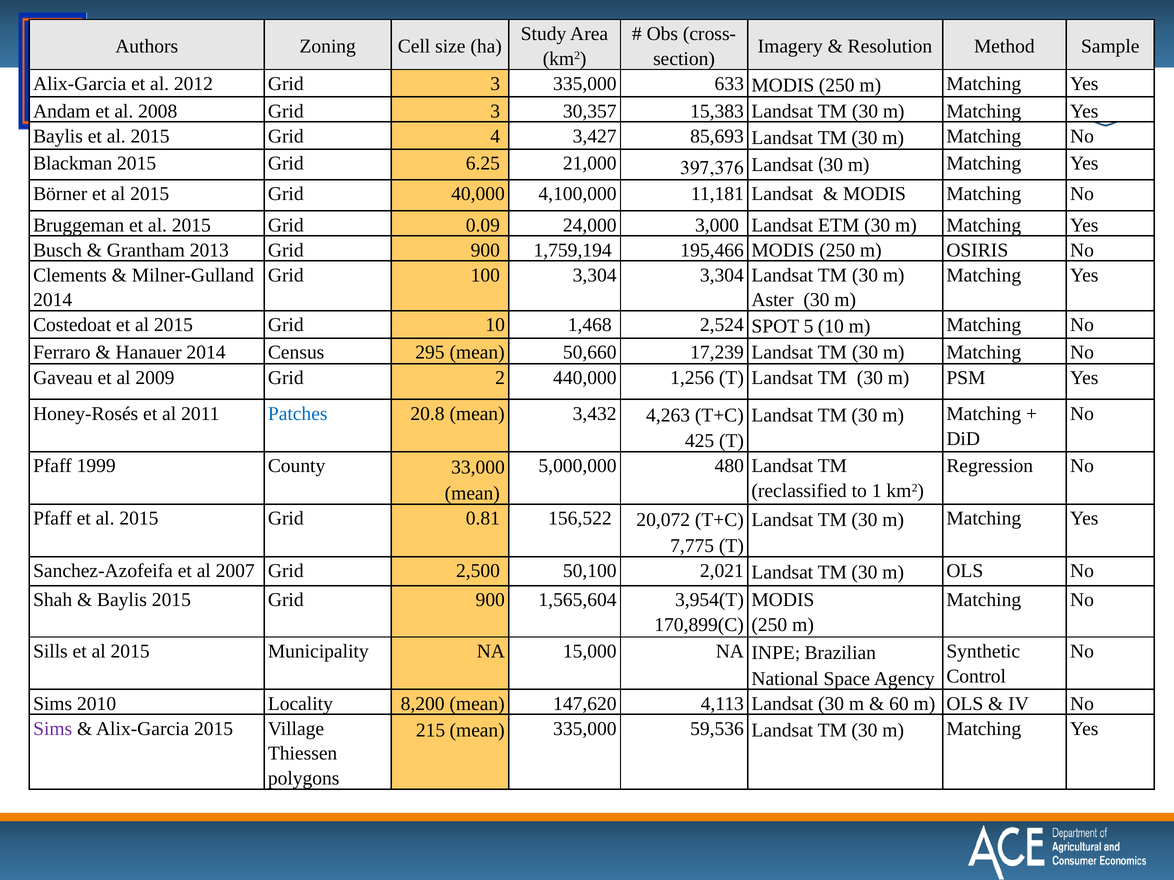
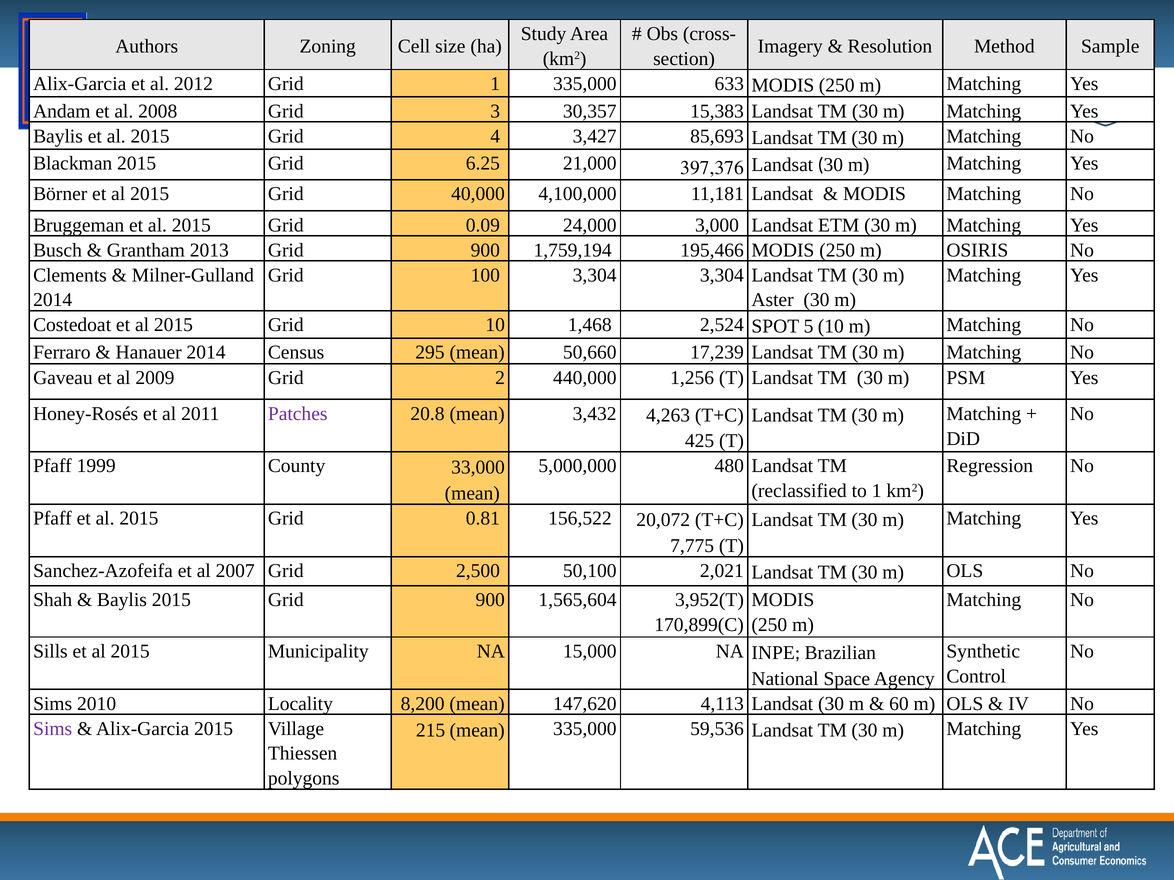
2012 Grid 3: 3 -> 1 (495, 84)
Patches colour: blue -> purple (298, 414)
3,954(T: 3,954(T -> 3,952(T (709, 600)
